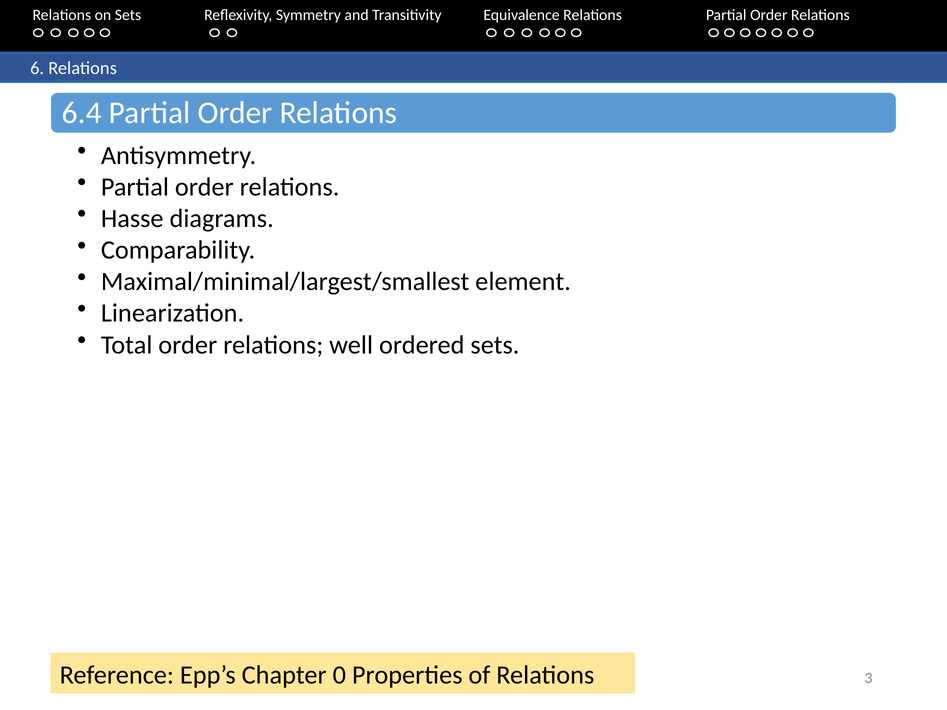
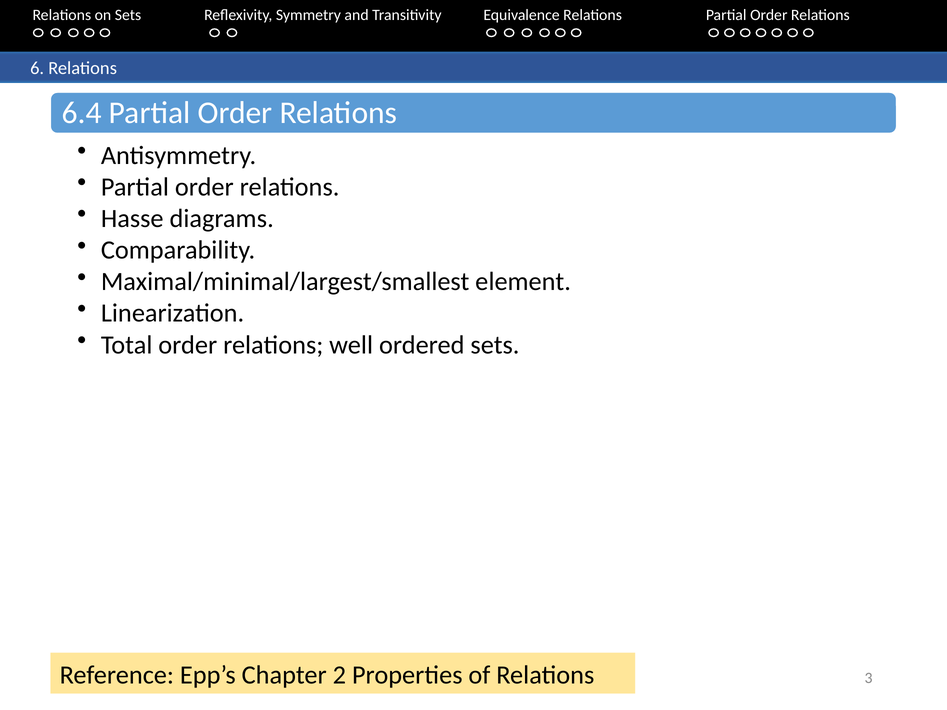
0: 0 -> 2 (339, 675)
